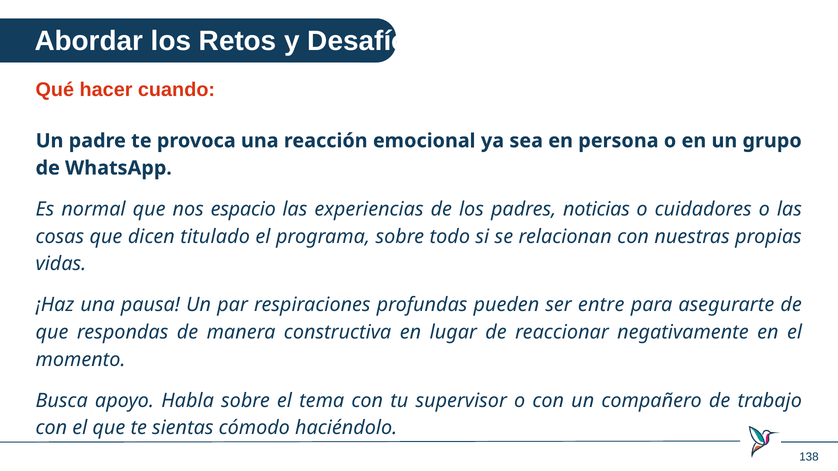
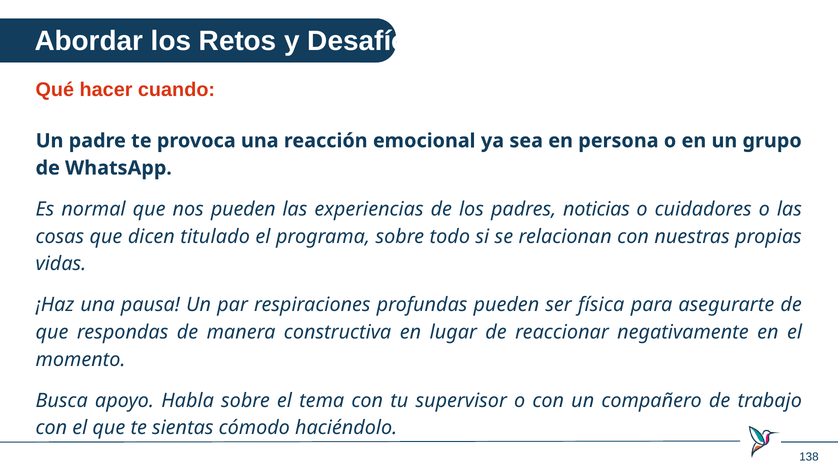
nos espacio: espacio -> pueden (243, 209)
entre: entre -> física (601, 305)
